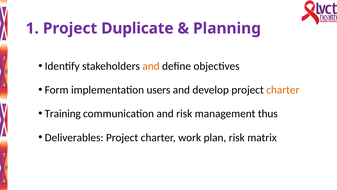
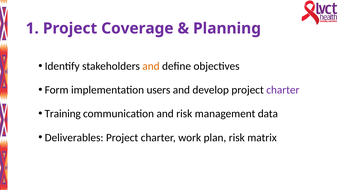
Duplicate: Duplicate -> Coverage (137, 28)
charter colour: orange -> purple (283, 90)
thus: thus -> data (268, 114)
